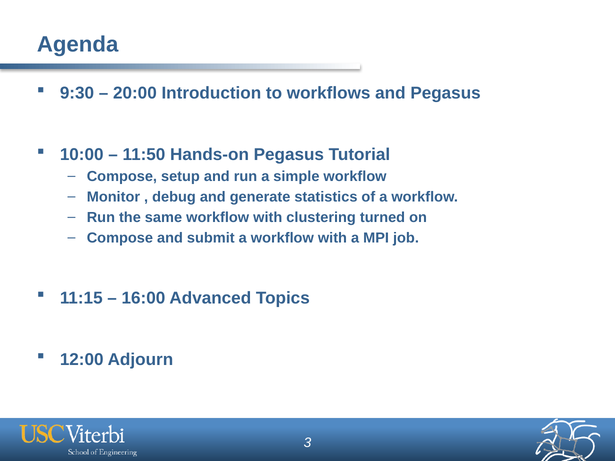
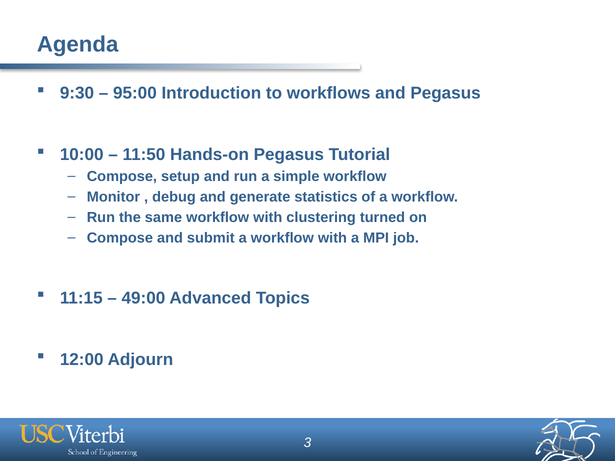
20:00: 20:00 -> 95:00 (135, 93)
16:00: 16:00 -> 49:00 (143, 298)
